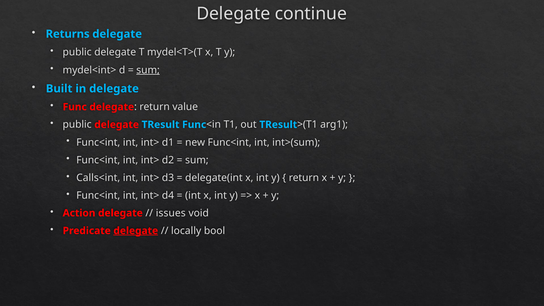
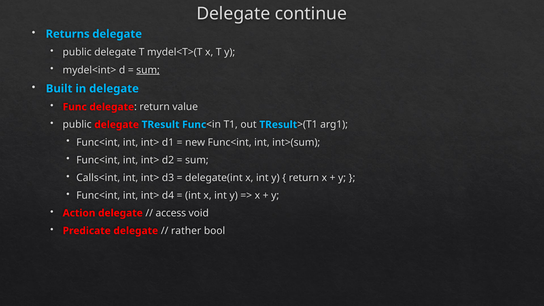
issues: issues -> access (171, 213)
delegate underline: present -> none (136, 231)
locally: locally -> rather (186, 231)
